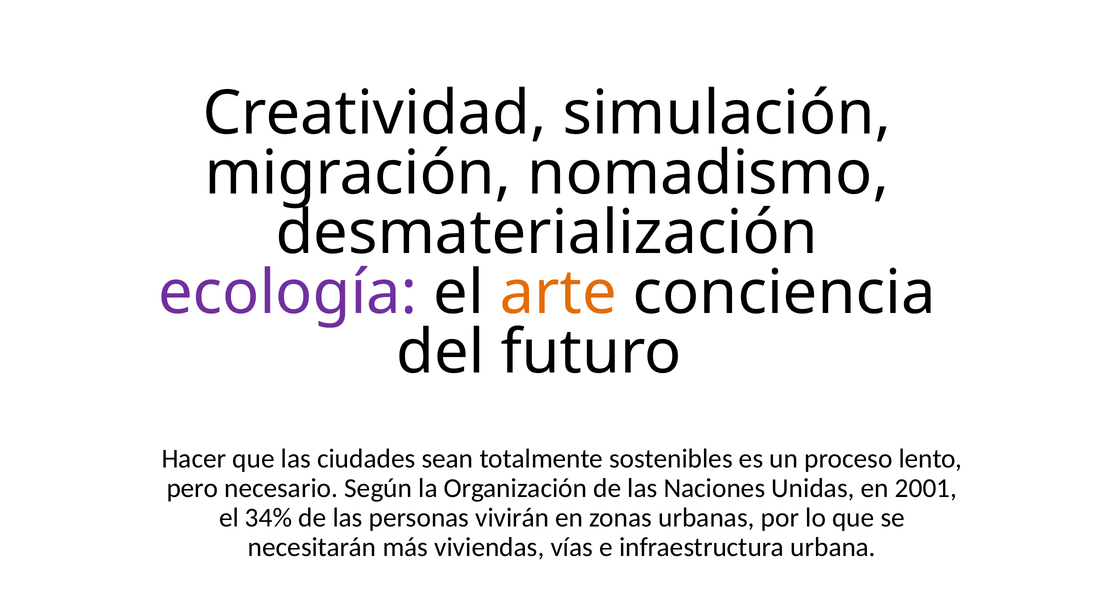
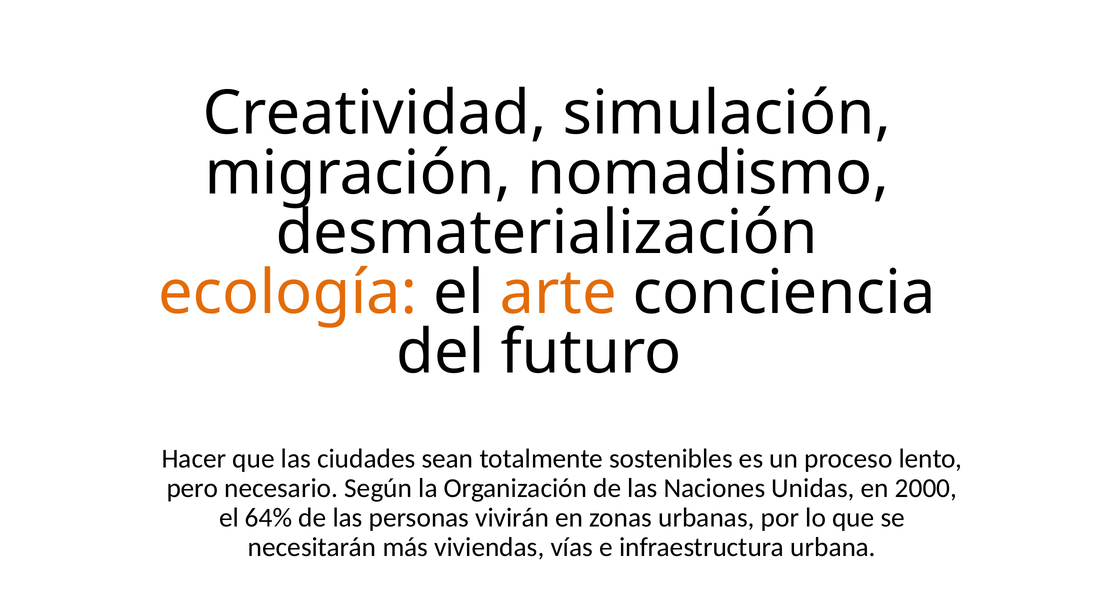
ecología colour: purple -> orange (288, 293)
2001: 2001 -> 2000 (926, 489)
34%: 34% -> 64% (269, 518)
